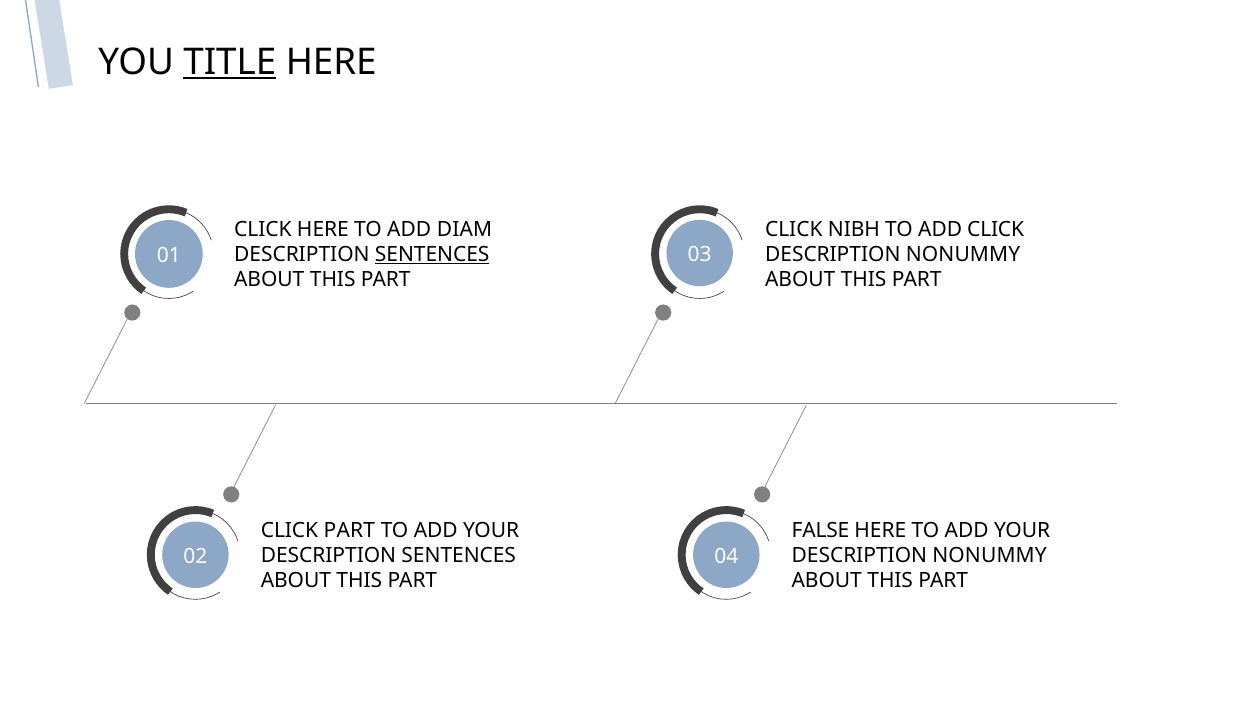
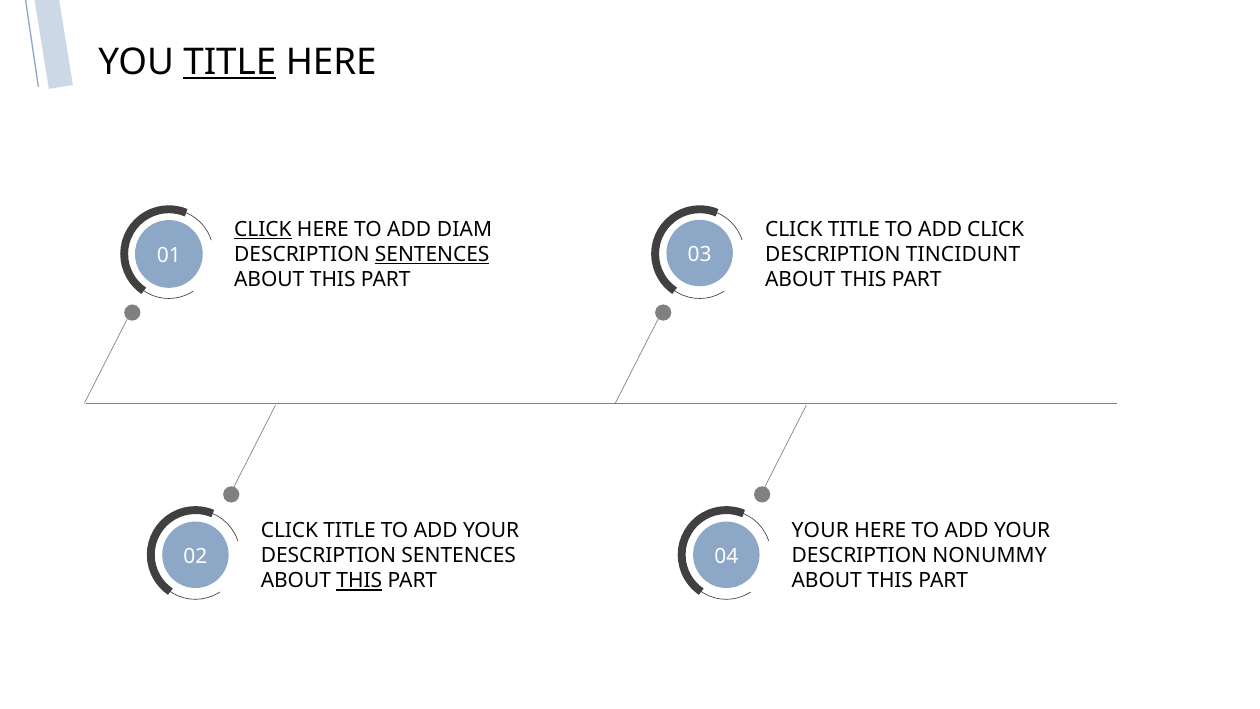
CLICK underline: none -> present (263, 230)
NIBH: NIBH -> TITLE (854, 230)
NONUMMY: NONUMMY -> TINCIDUNT (963, 255)
PART: PART -> TITLE (350, 530)
FALSE: FALSE -> YOUR (820, 530)
THIS underline: none -> present (359, 581)
